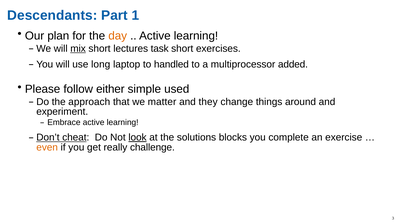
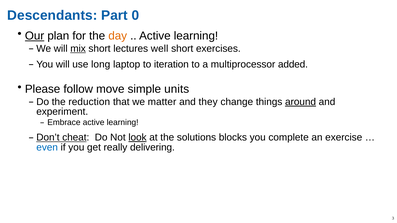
1: 1 -> 0 (135, 15)
Our underline: none -> present (35, 36)
task: task -> well (160, 49)
handled: handled -> iteration (171, 64)
either: either -> move (110, 89)
used: used -> units (177, 89)
approach: approach -> reduction (89, 102)
around underline: none -> present (301, 102)
even colour: orange -> blue (47, 147)
challenge: challenge -> delivering (152, 147)
